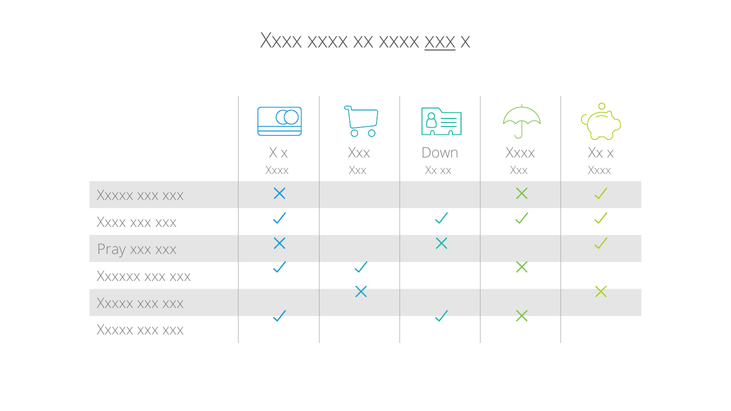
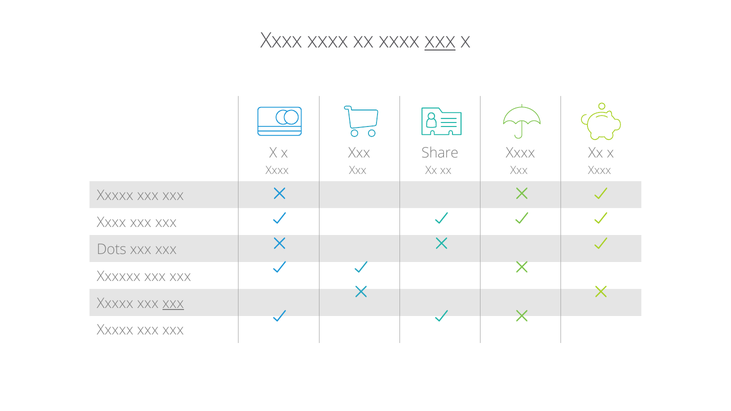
Down: Down -> Share (440, 153)
Pray: Pray -> Dots (112, 249)
xxx underline: none -> present (173, 303)
